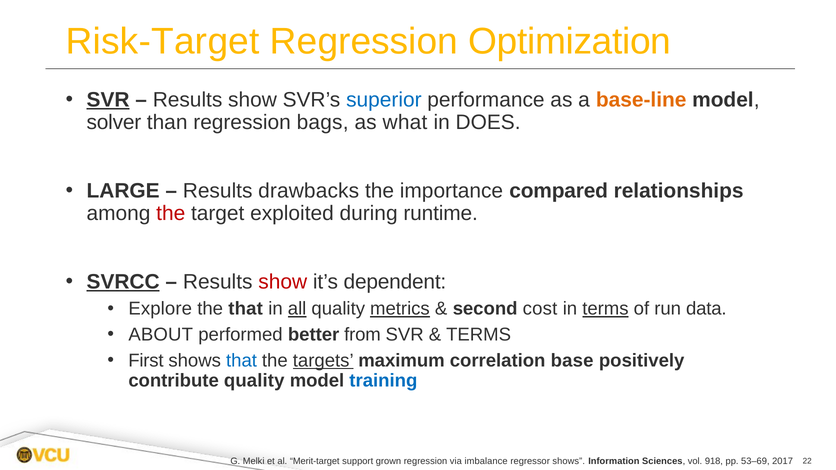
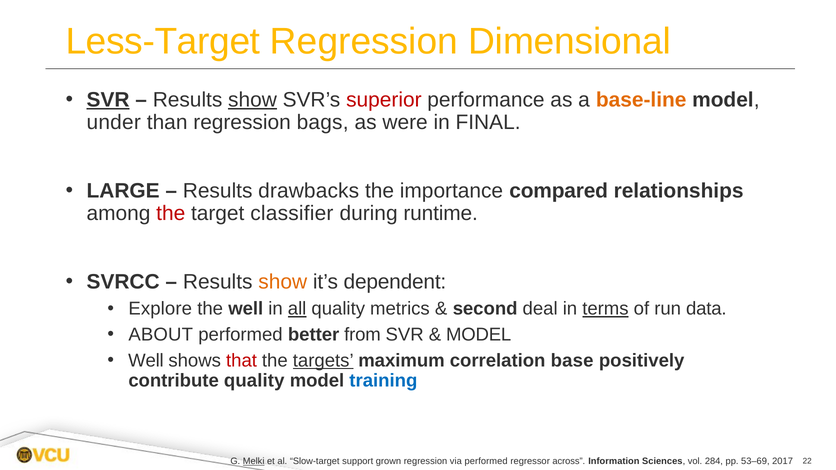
Risk-Target: Risk-Target -> Less-Target (163, 41)
Optimization: Optimization -> Dimensional (570, 41)
show underline: none -> present (252, 100)
superior colour: blue -> red (384, 100)
solver: solver -> under (114, 123)
what: what -> were (405, 123)
DOES: DOES -> FINAL (488, 123)
exploited: exploited -> classifier (292, 213)
SVRCC underline: present -> none (123, 282)
show colour: red -> orange (283, 282)
the that: that -> well (246, 309)
metrics underline: present -> none (400, 309)
cost: cost -> deal (540, 309)
TERMS: TERMS -> MODEL (479, 335)
First: First -> Well (146, 361)
that colour: blue -> red (242, 361)
Melki underline: none -> present (254, 462)
Merit-target: Merit-target -> Slow-target (315, 462)
via imbalance: imbalance -> performed (486, 462)
regressor shows: shows -> across (569, 462)
918: 918 -> 284 (714, 462)
